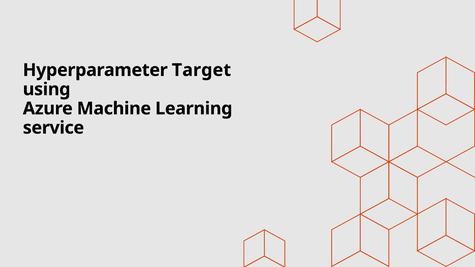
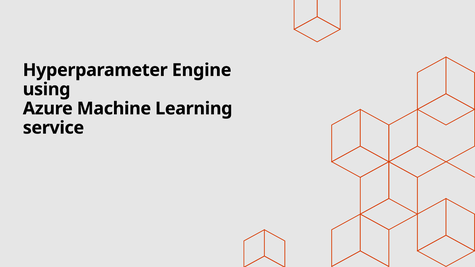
Target: Target -> Engine (202, 70)
